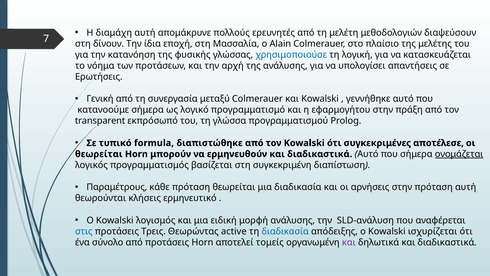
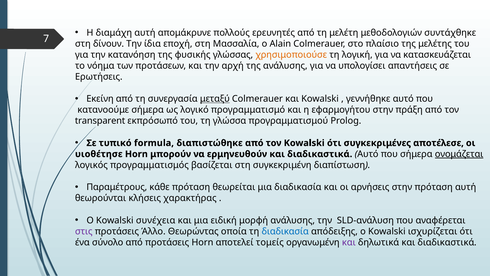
διαψεύσουν: διαψεύσουν -> συντάχθηκε (450, 33)
χρησιμοποιούσε colour: blue -> orange (291, 55)
Γενική: Γενική -> Εκείνη (100, 99)
μεταξύ underline: none -> present (215, 99)
θεωρείται: θεωρείται -> υιοθέτησε (99, 154)
ερμηνευτικό: ερμηνευτικό -> χαρακτήρας (190, 198)
λογισμός: λογισμός -> συνέχεια (156, 220)
στις colour: blue -> purple (84, 231)
Τρεις: Τρεις -> Άλλο (153, 231)
active: active -> οποία (234, 231)
